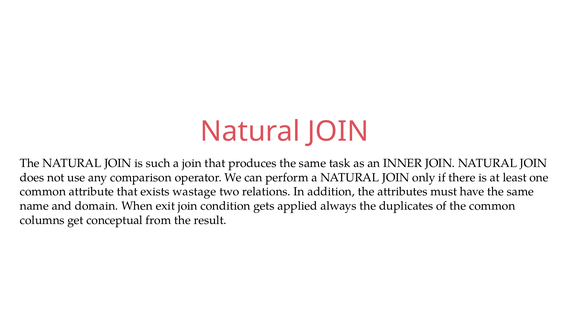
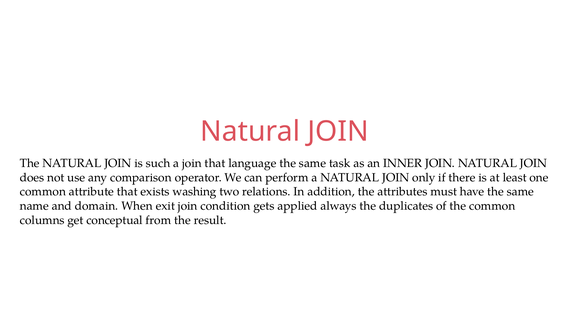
produces: produces -> language (252, 163)
wastage: wastage -> washing (195, 192)
